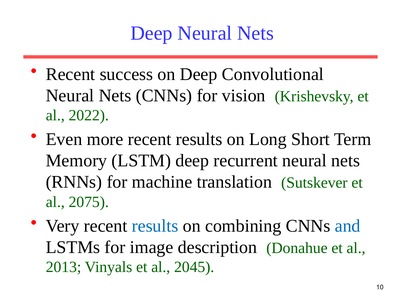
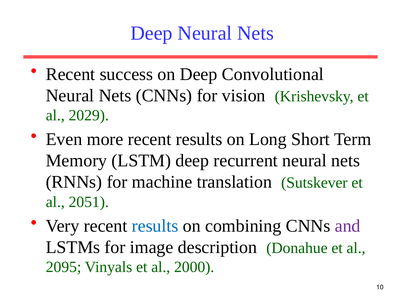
2022: 2022 -> 2029 (89, 115)
2075: 2075 -> 2051 (89, 202)
and colour: blue -> purple (348, 226)
2013: 2013 -> 2095 (64, 267)
2045: 2045 -> 2000 (194, 267)
